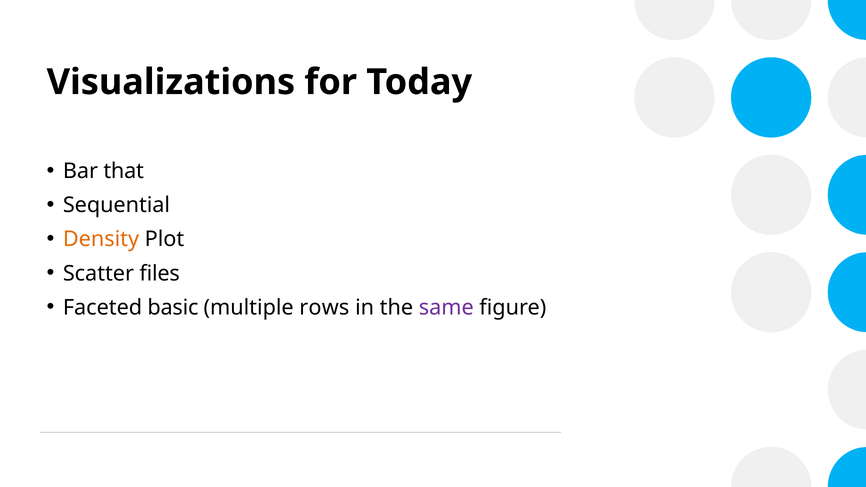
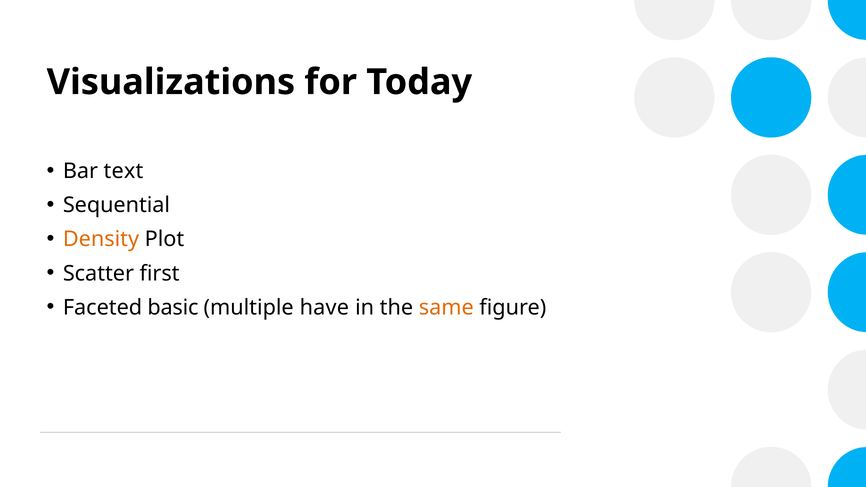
that: that -> text (123, 171)
files: files -> first (160, 274)
rows: rows -> have (324, 308)
same colour: purple -> orange (446, 308)
